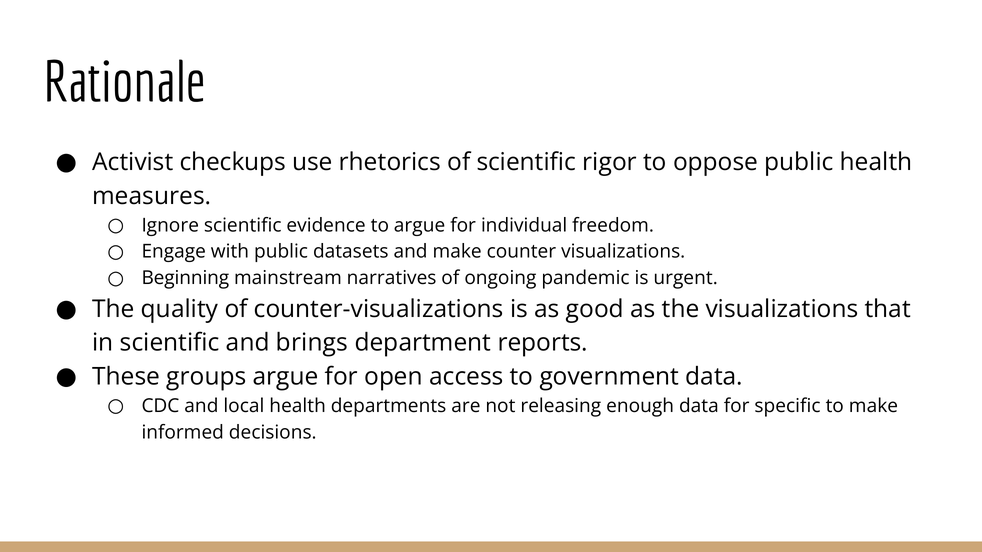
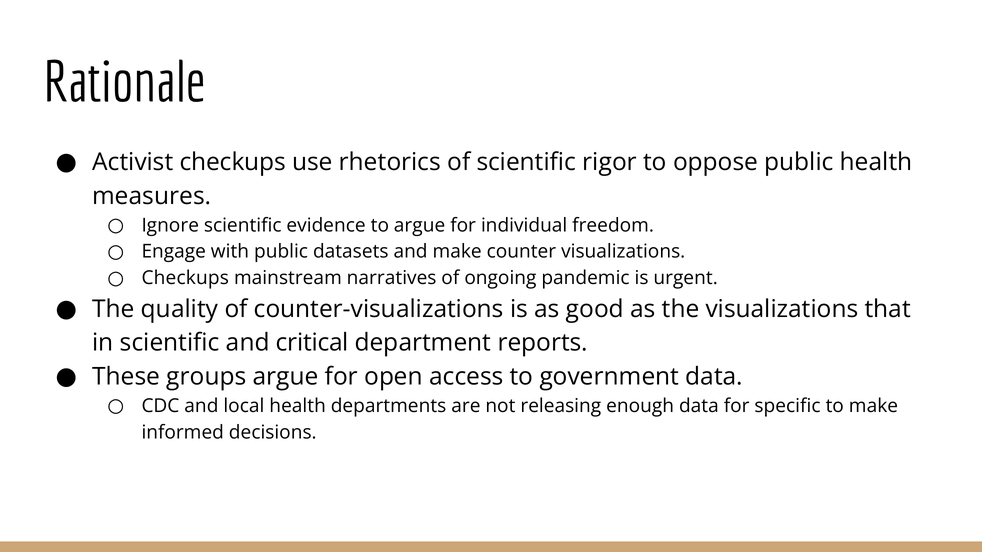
Beginning: Beginning -> Checkups (185, 278)
brings: brings -> critical (312, 343)
